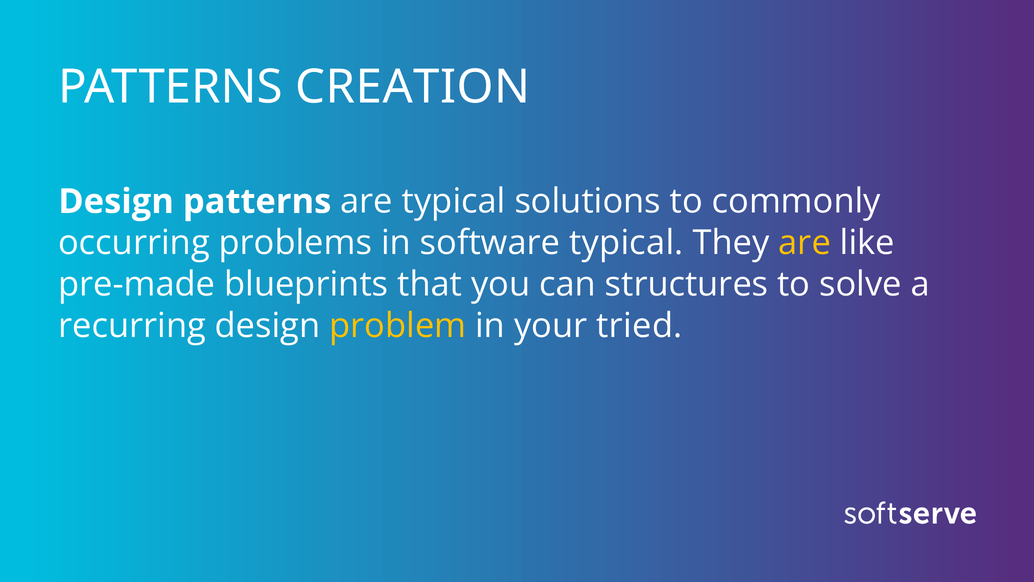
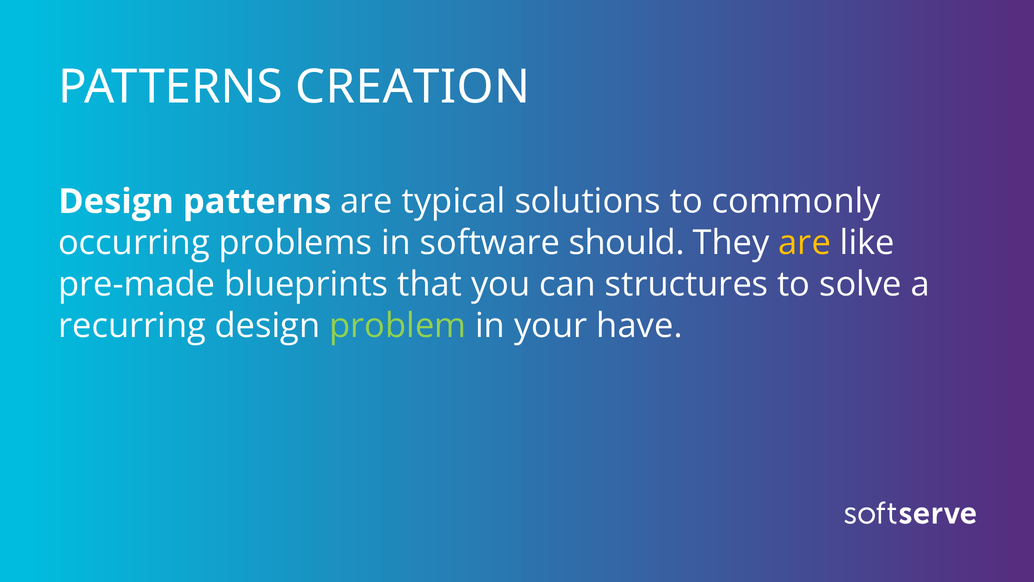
software typical: typical -> should (627, 243)
problem colour: yellow -> light green (398, 326)
tried: tried -> have (639, 326)
